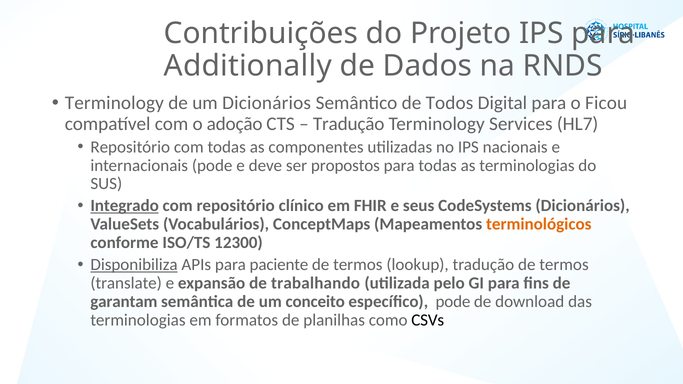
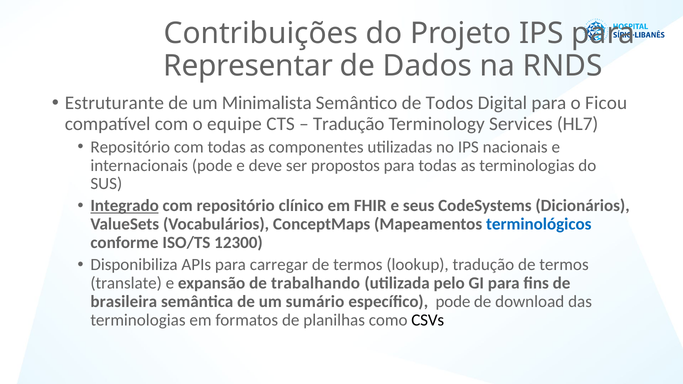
Additionally: Additionally -> Representar (248, 66)
Terminology: Terminology -> Estruturante (114, 103)
um Dicionários: Dicionários -> Minimalista (267, 103)
adoção: adoção -> equipe (234, 124)
terminológicos colour: orange -> blue (539, 224)
Disponibiliza underline: present -> none (134, 265)
paciente: paciente -> carregar (279, 265)
garantam: garantam -> brasileira (124, 302)
conceito: conceito -> sumário (315, 302)
